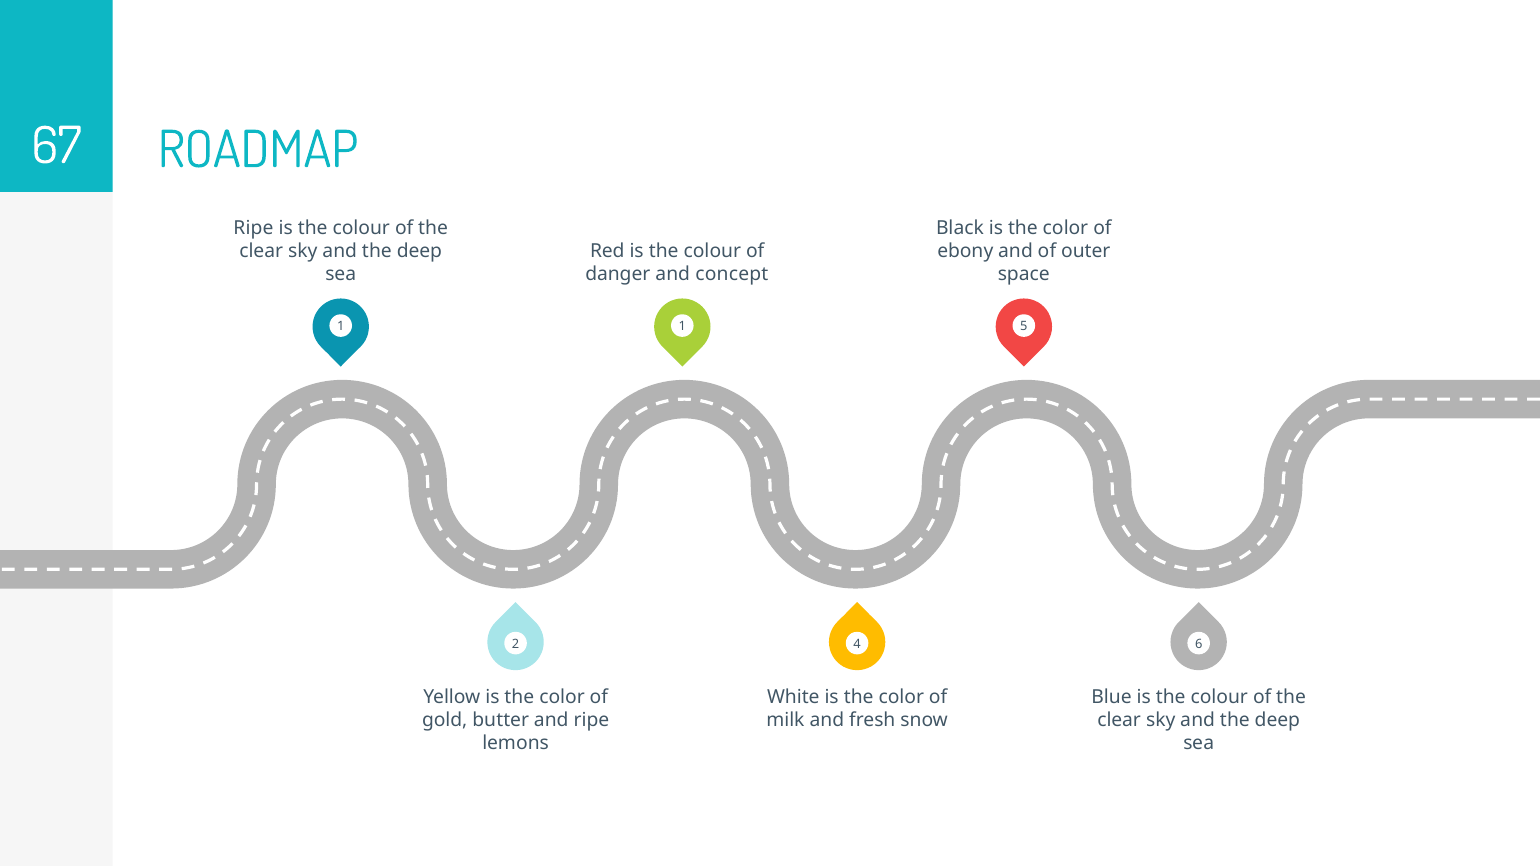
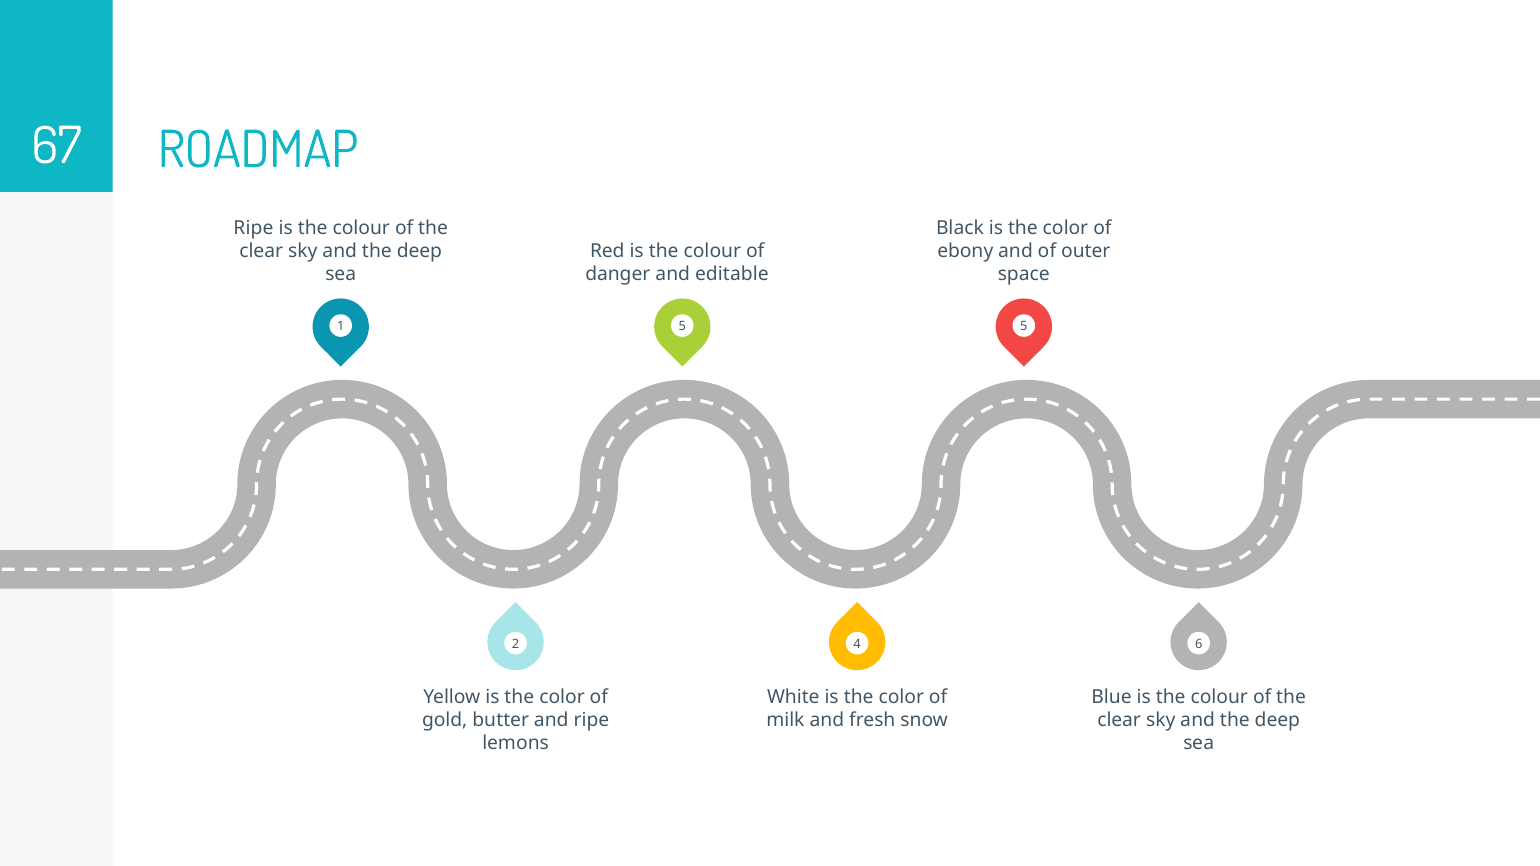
concept: concept -> editable (732, 274)
1 1: 1 -> 5 (682, 327)
